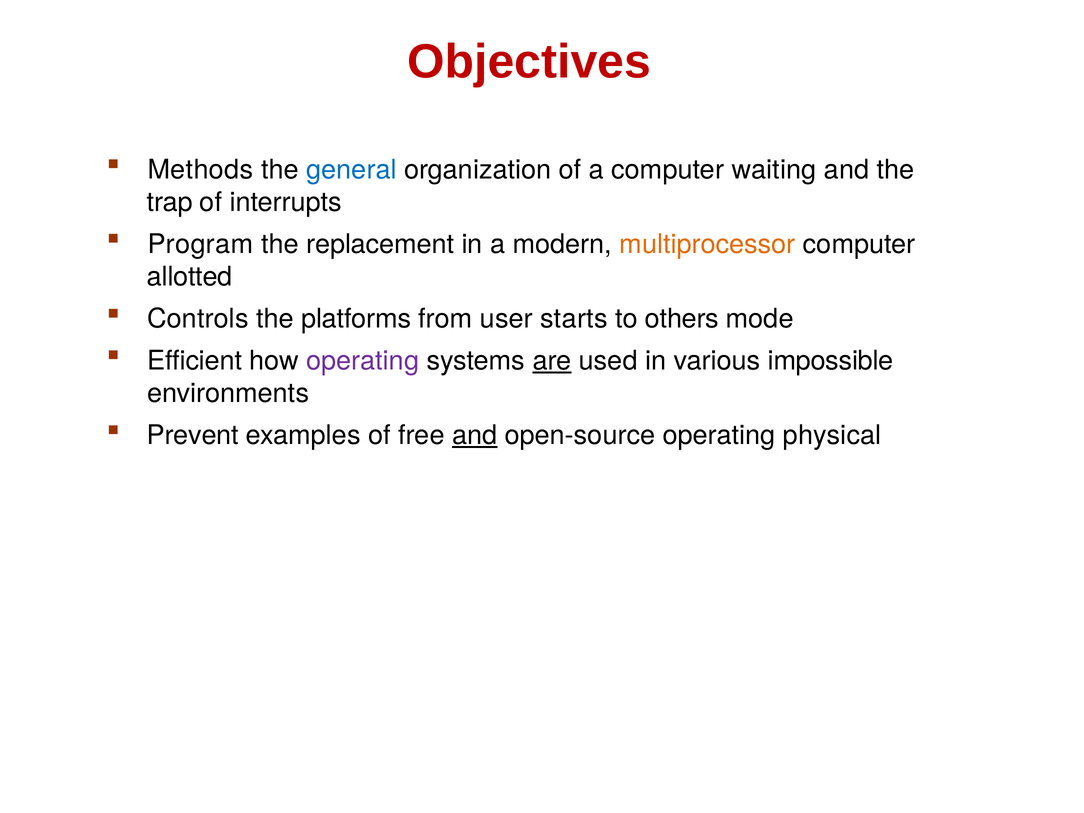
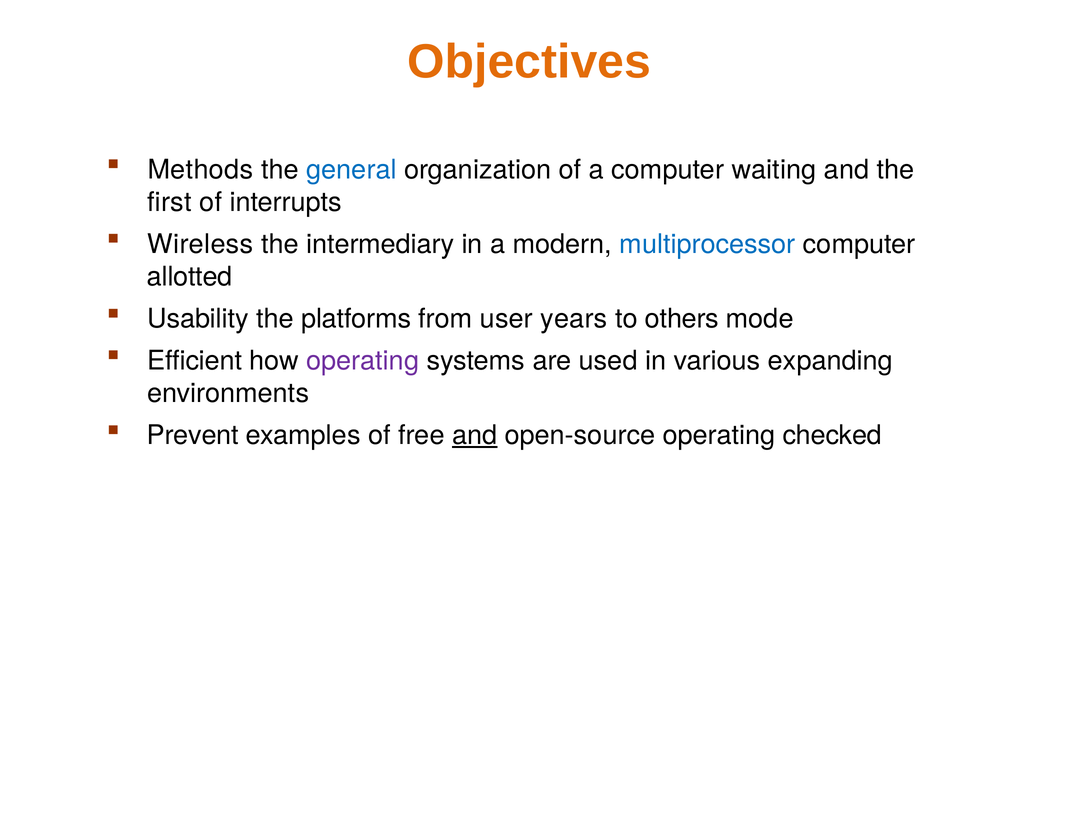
Objectives colour: red -> orange (529, 62)
trap: trap -> first (169, 202)
Program: Program -> Wireless (200, 244)
replacement: replacement -> intermediary (380, 244)
multiprocessor colour: orange -> blue (707, 244)
Controls: Controls -> Usability (198, 319)
starts: starts -> years (574, 319)
are underline: present -> none (552, 361)
impossible: impossible -> expanding (830, 361)
physical: physical -> checked (832, 435)
